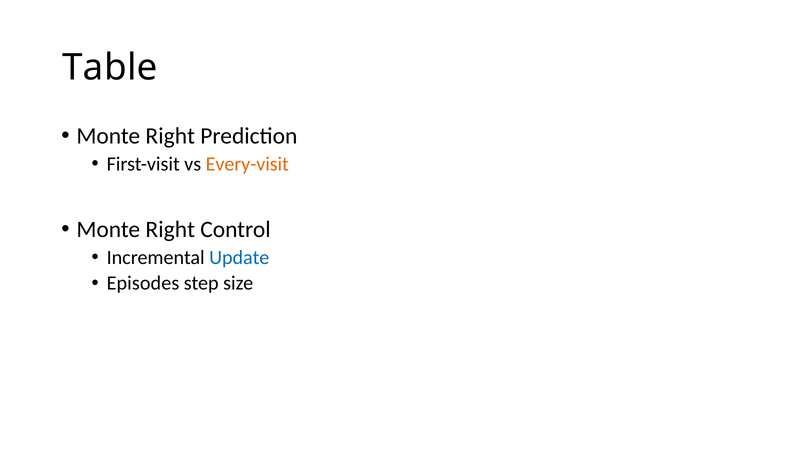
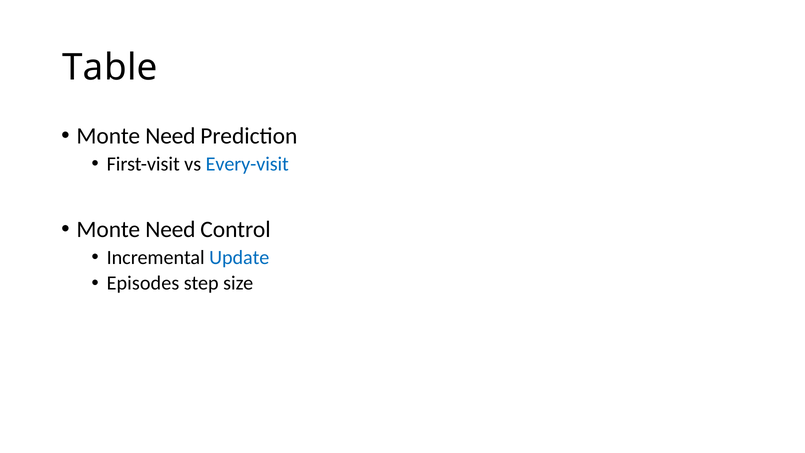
Right: Right -> Need (170, 136)
Every-visit colour: orange -> blue (247, 164)
Right: Right -> Need (170, 230)
